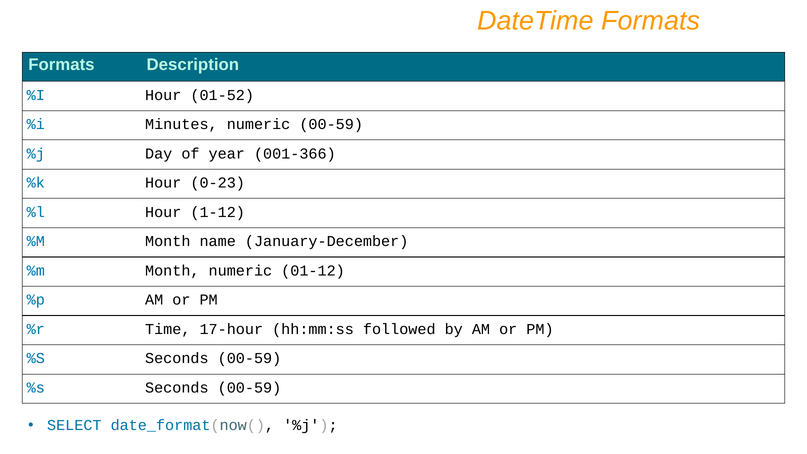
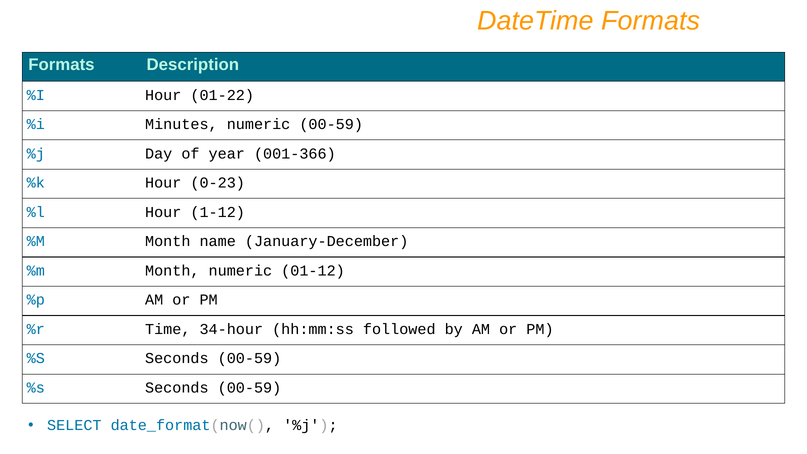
01-52: 01-52 -> 01-22 (222, 95)
17-hour: 17-hour -> 34-hour (231, 329)
